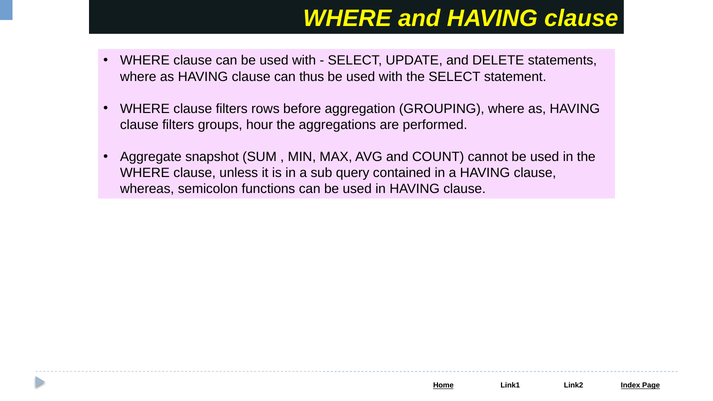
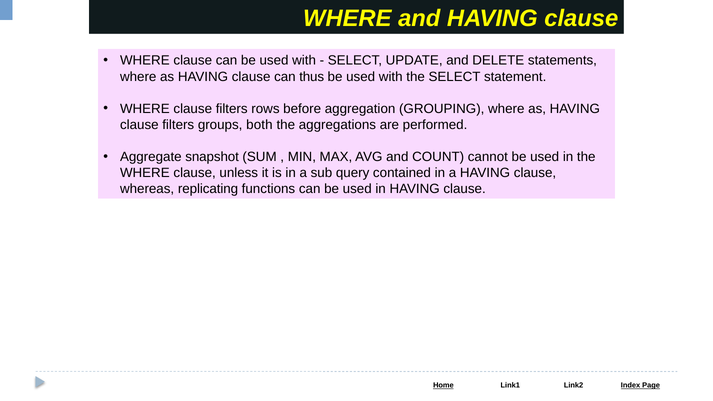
hour: hour -> both (259, 125)
semicolon: semicolon -> replicating (208, 189)
